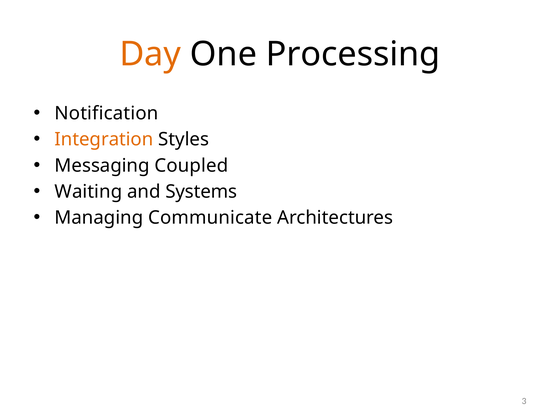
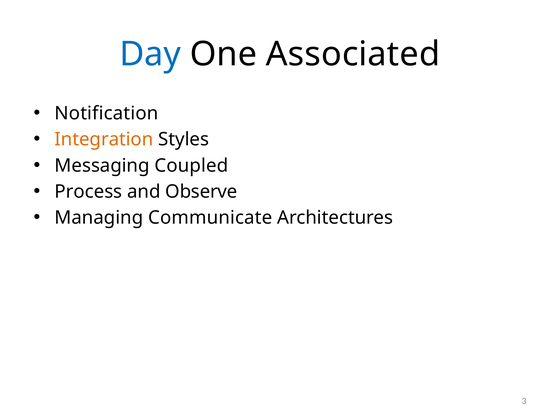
Day colour: orange -> blue (150, 54)
Processing: Processing -> Associated (353, 54)
Waiting: Waiting -> Process (88, 192)
Systems: Systems -> Observe (201, 192)
